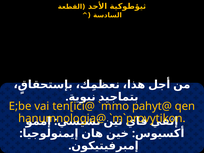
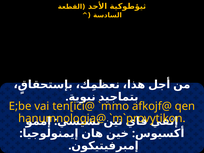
pahyt@: pahyt@ -> afkojf@ (152, 106)
